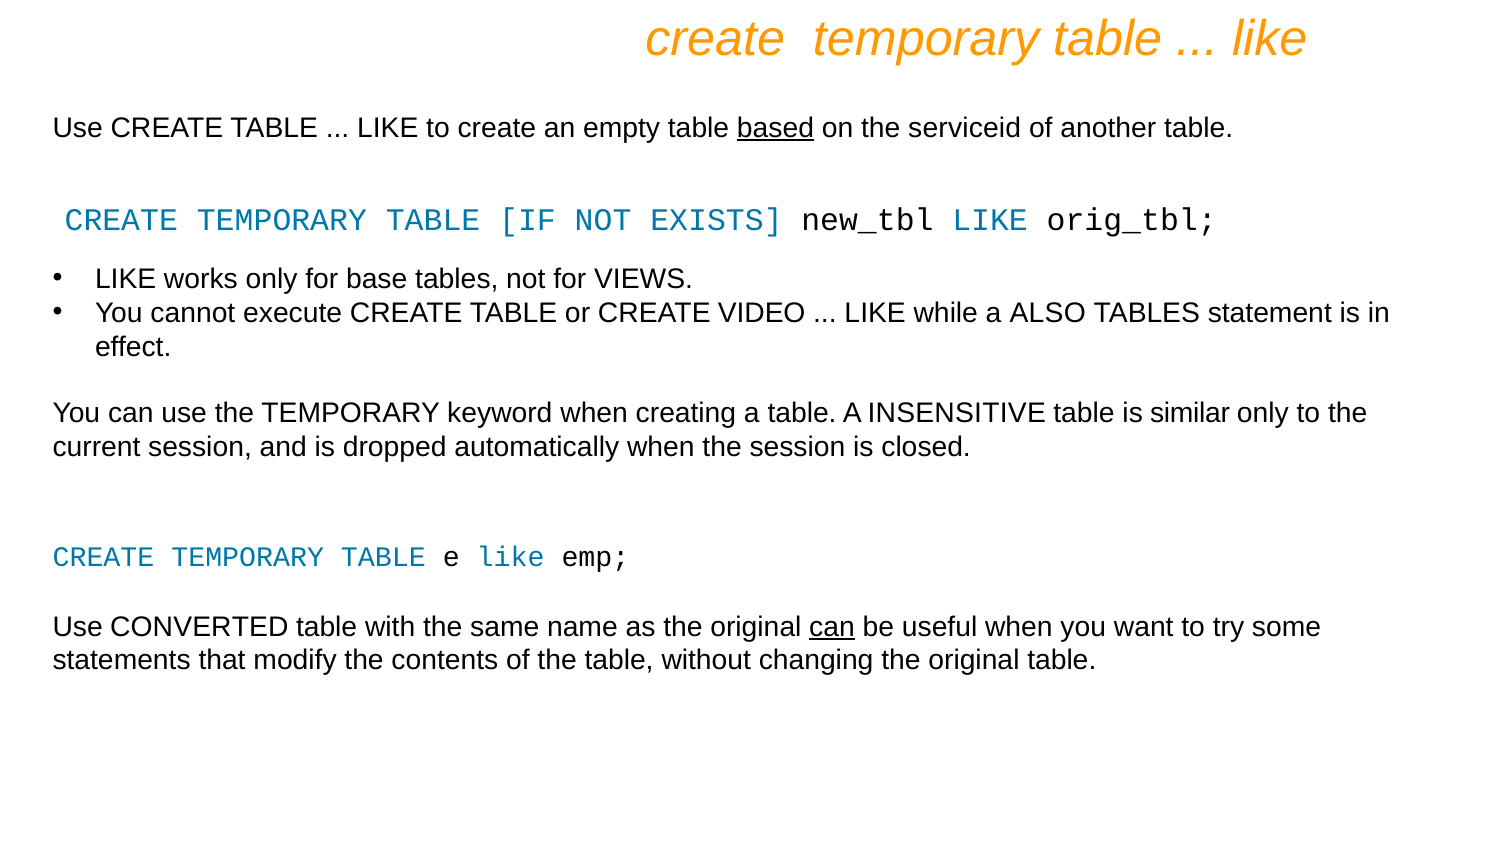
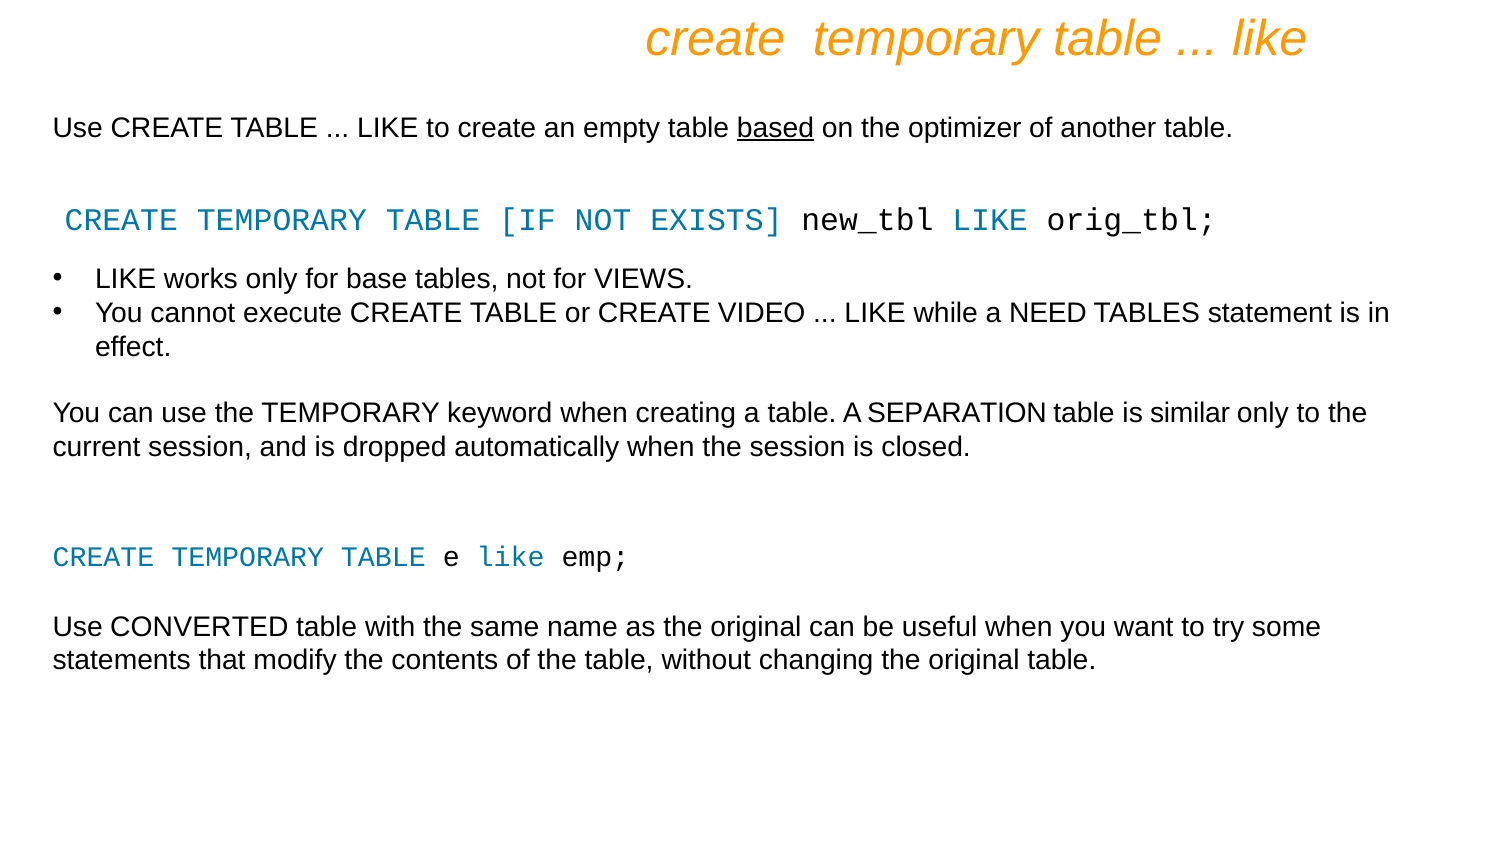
serviceid: serviceid -> optimizer (965, 128)
ALSO: ALSO -> NEED (1048, 313)
INSENSITIVE: INSENSITIVE -> SEPARATION (957, 413)
can underline: present -> none (832, 627)
